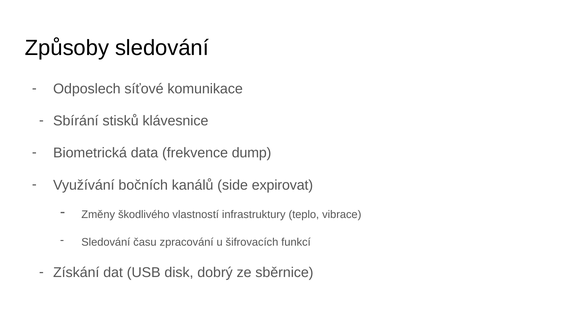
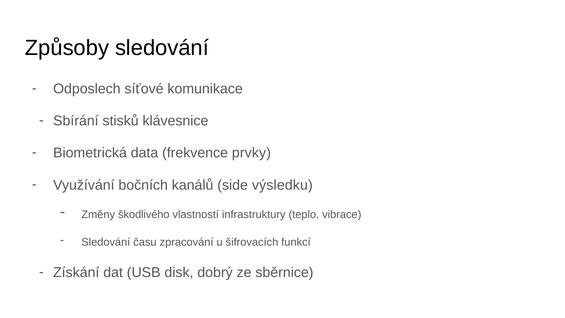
dump: dump -> prvky (251, 153)
expirovat: expirovat -> výsledku (282, 185)
